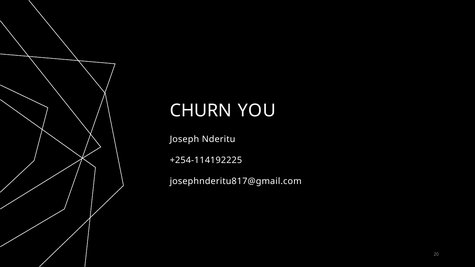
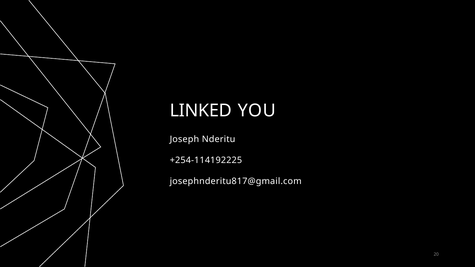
CHURN: CHURN -> LINKED (201, 111)
